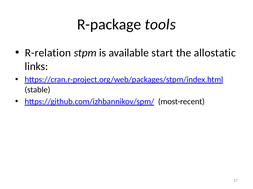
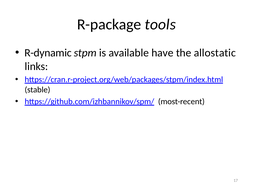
R-relation: R-relation -> R-dynamic (48, 53)
start: start -> have (162, 53)
